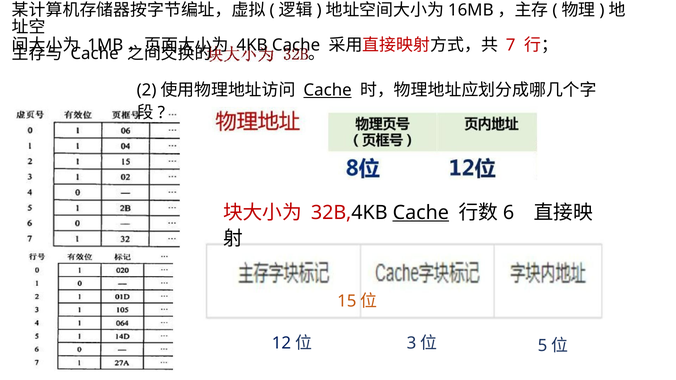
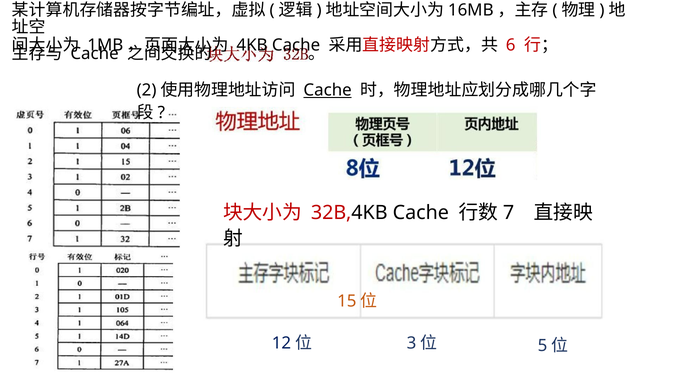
7: 7 -> 6 (511, 45)
Cache underline: present -> none (421, 213)
6: 6 -> 7 (509, 213)
